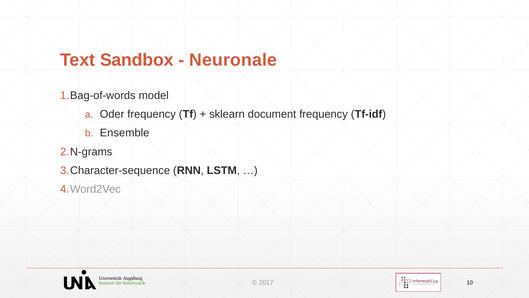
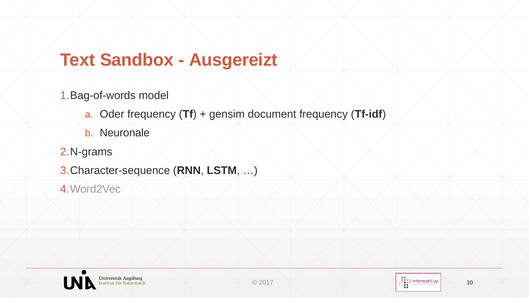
Neuronale: Neuronale -> Ausgereizt (233, 60)
sklearn: sklearn -> gensim (227, 114)
Ensemble: Ensemble -> Neuronale (125, 133)
